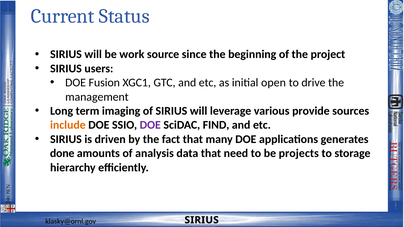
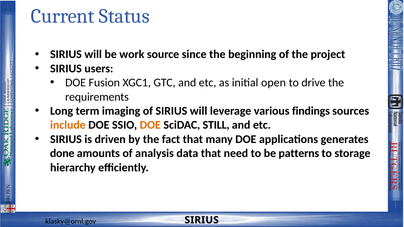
management: management -> requirements (97, 97)
provide: provide -> findings (311, 111)
DOE colour: purple -> orange (150, 125)
FIND: FIND -> STILL (216, 125)
projects: projects -> patterns (299, 154)
